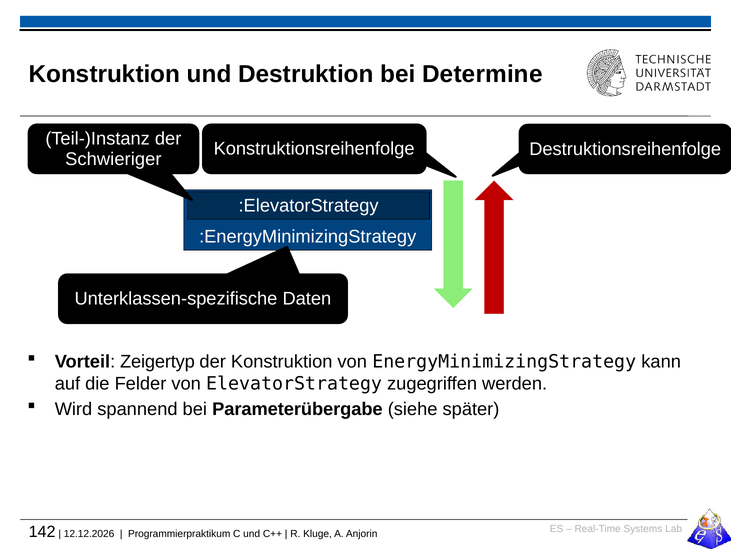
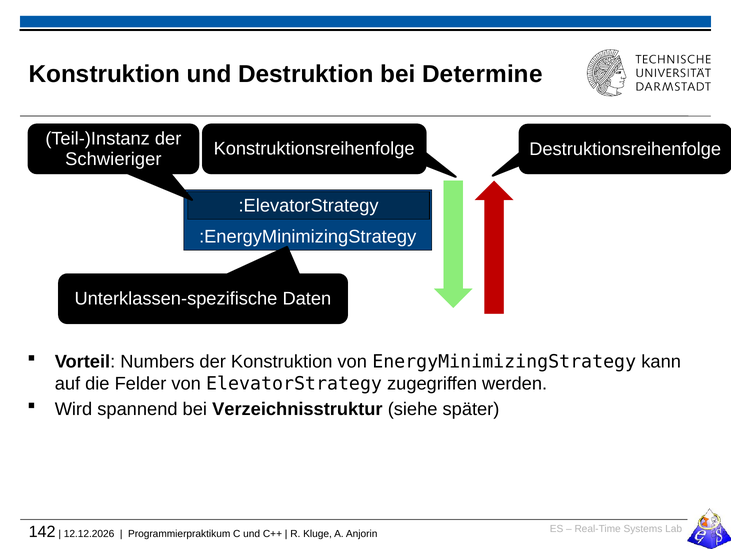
Zeigertyp: Zeigertyp -> Numbers (157, 361)
Parameterübergabe: Parameterübergabe -> Verzeichnisstruktur (297, 409)
